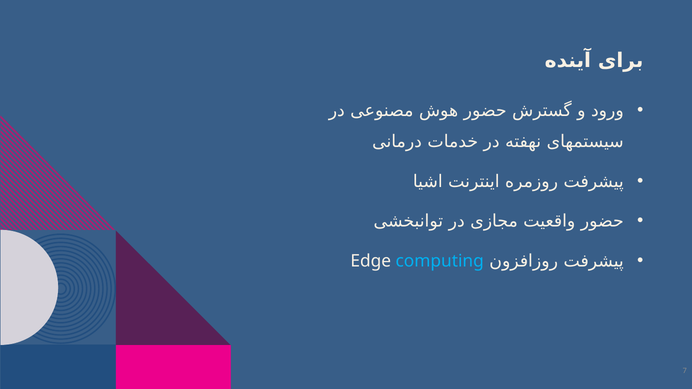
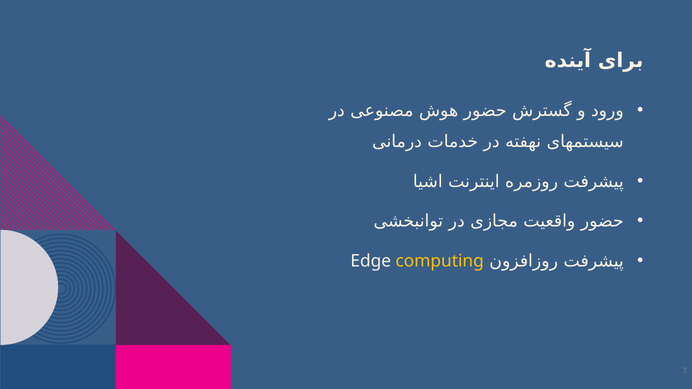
computing colour: light blue -> yellow (440, 261)
